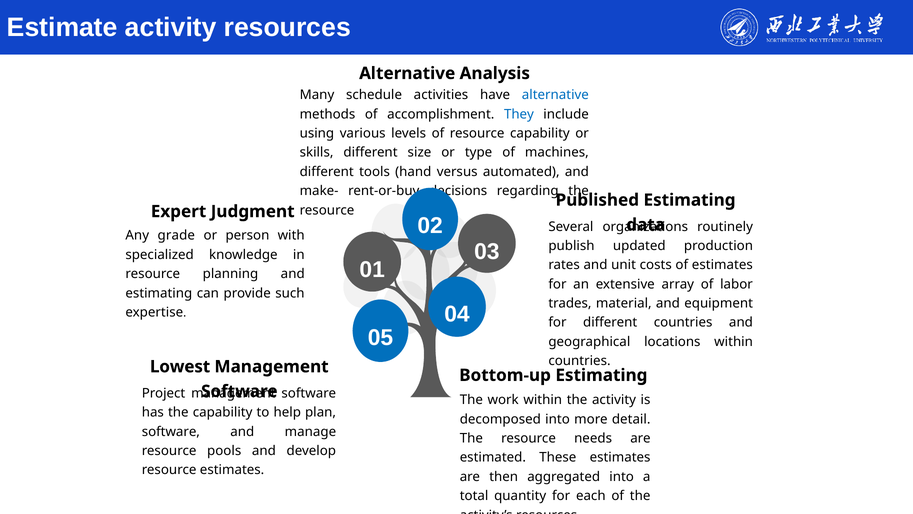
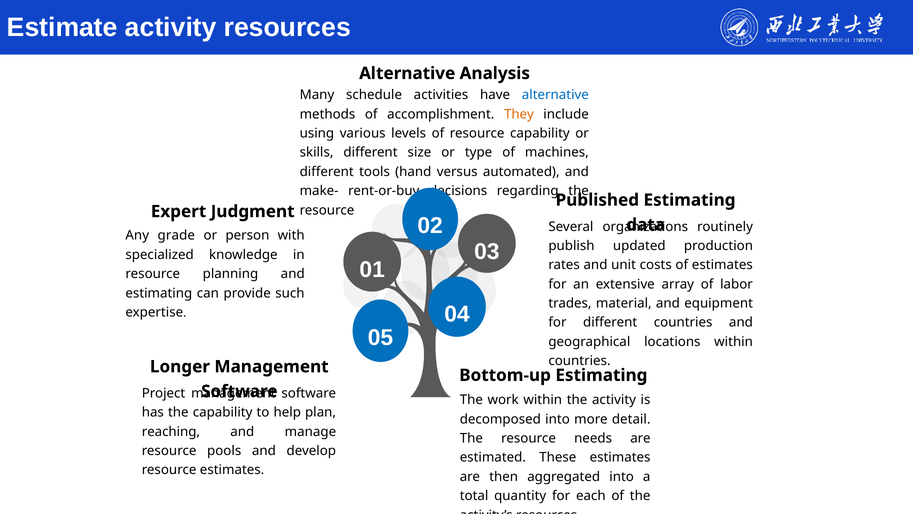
They colour: blue -> orange (519, 114)
Lowest: Lowest -> Longer (180, 366)
software: software -> reaching (171, 431)
